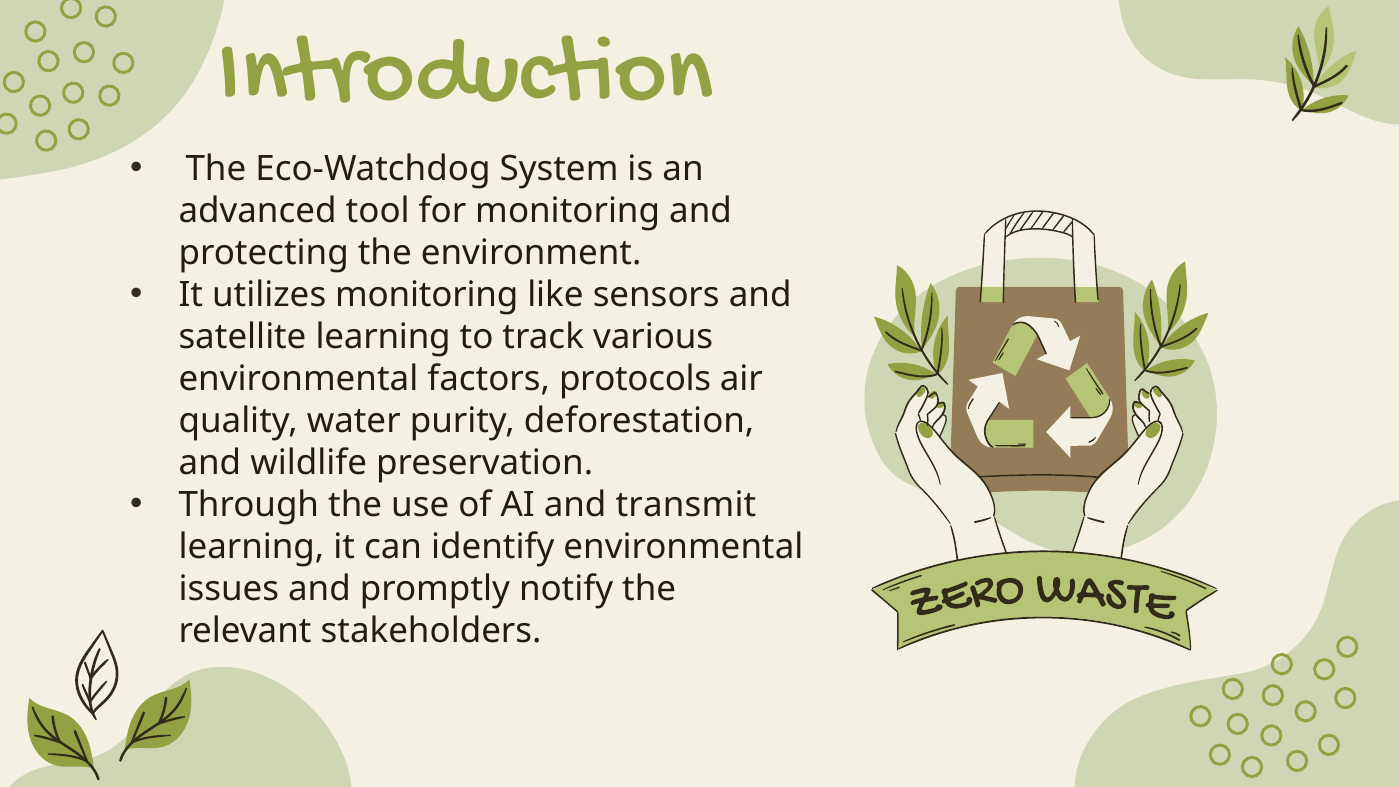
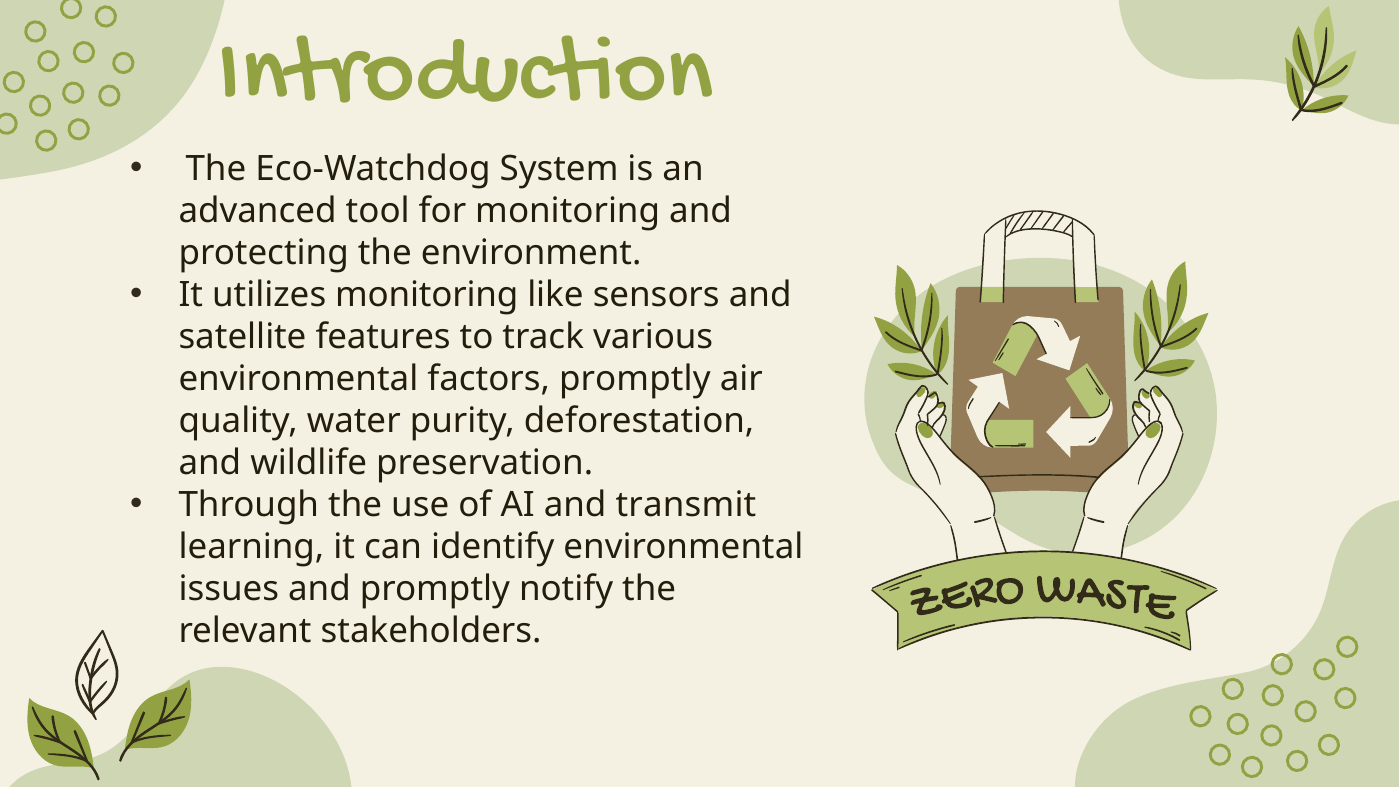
satellite learning: learning -> features (383, 337)
factors protocols: protocols -> promptly (635, 379)
